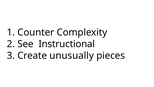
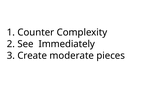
Instructional: Instructional -> Immediately (67, 44)
unusually: unusually -> moderate (72, 55)
